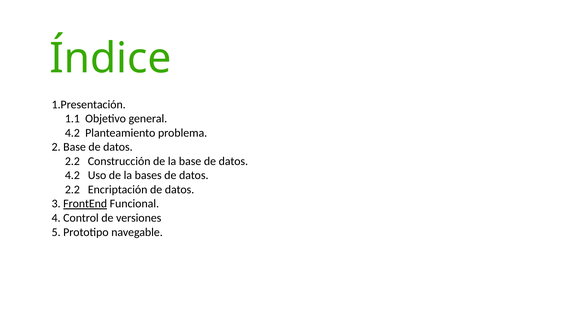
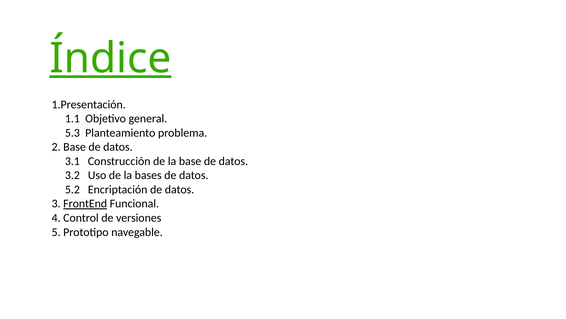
Índice underline: none -> present (110, 58)
4.2: 4.2 -> 5.3 (72, 133)
2.2: 2.2 -> 3.1 (72, 161)
4.2: 4.2 -> 3.2 (72, 175)
2.2: 2.2 -> 5.2 (72, 189)
